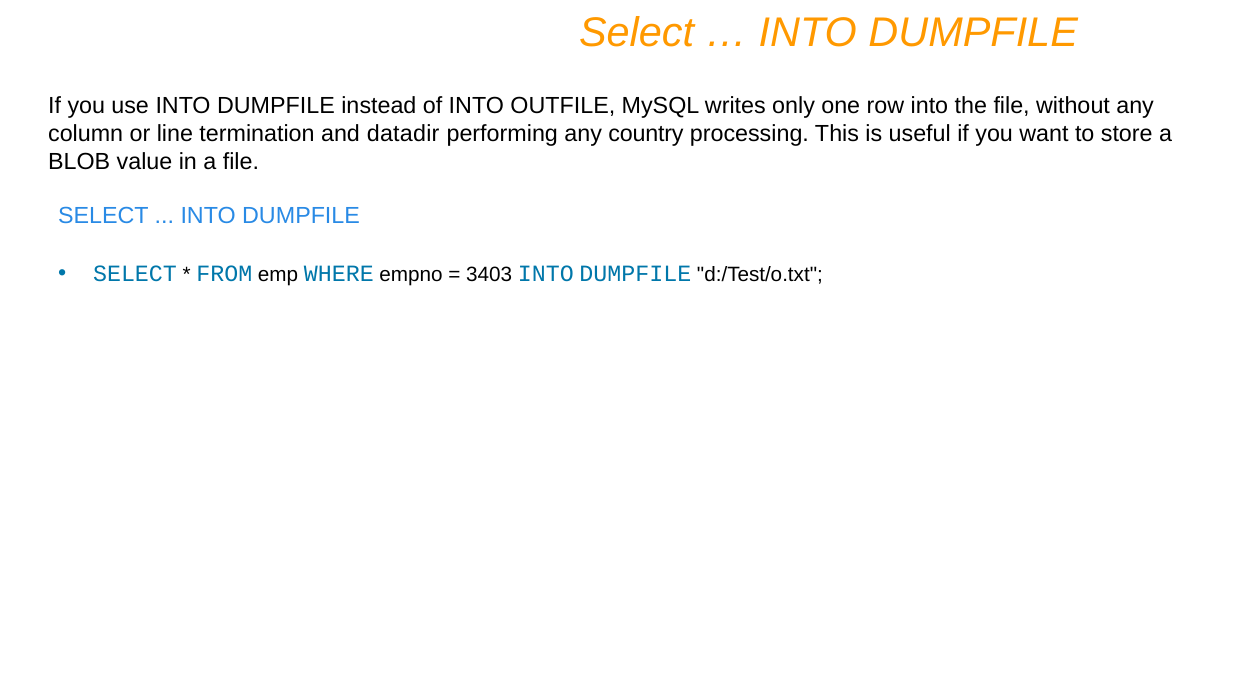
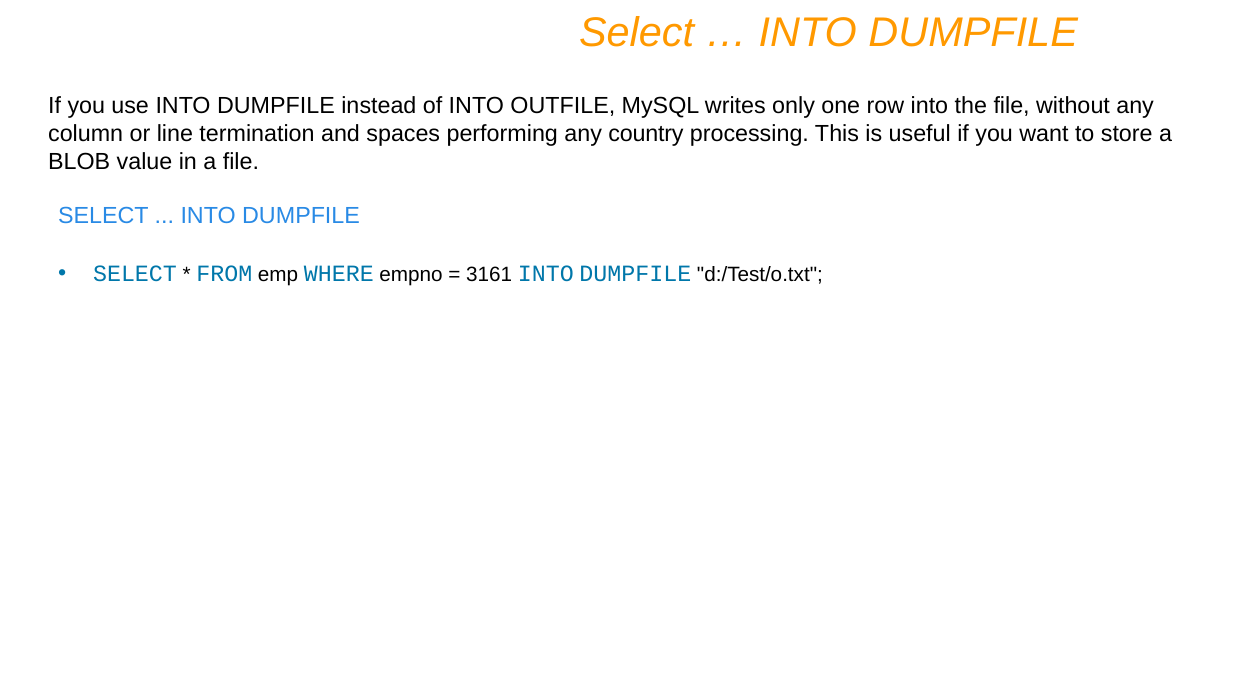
datadir: datadir -> spaces (403, 134)
3403: 3403 -> 3161 (489, 275)
